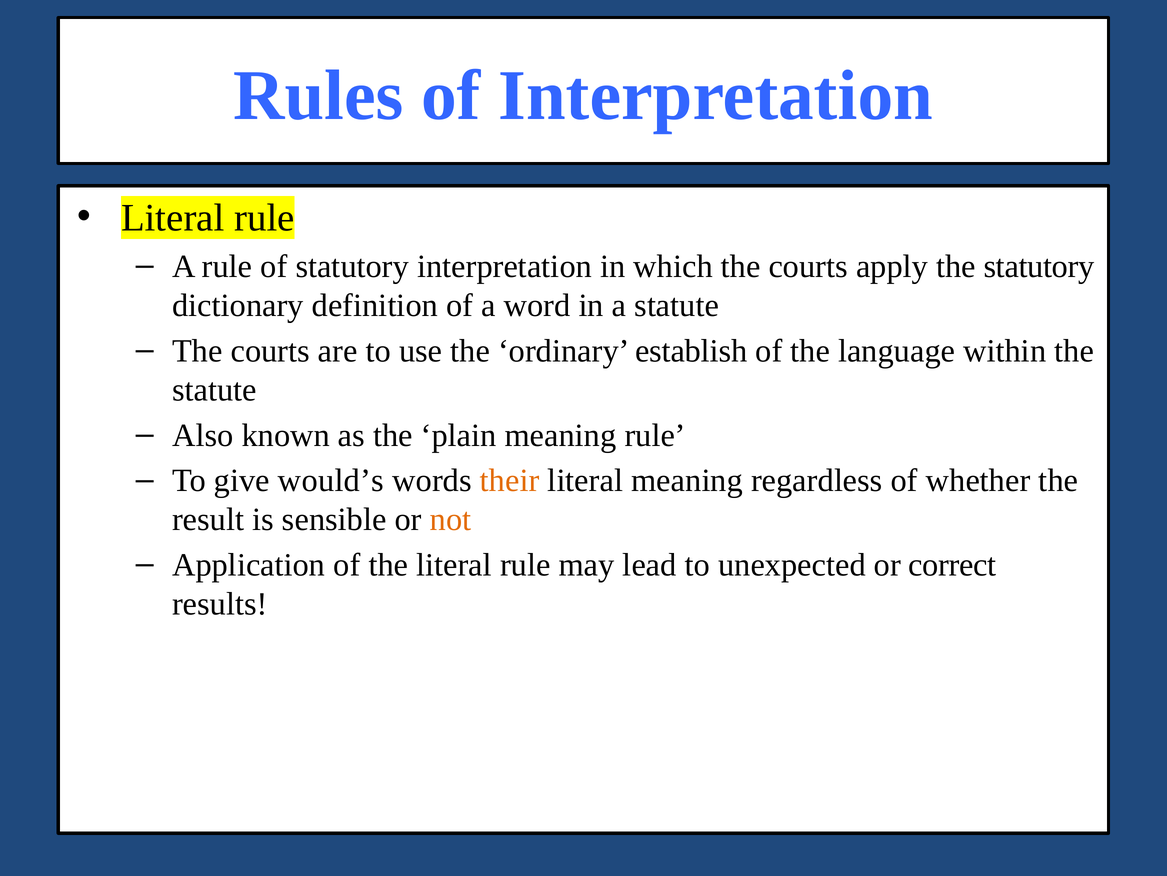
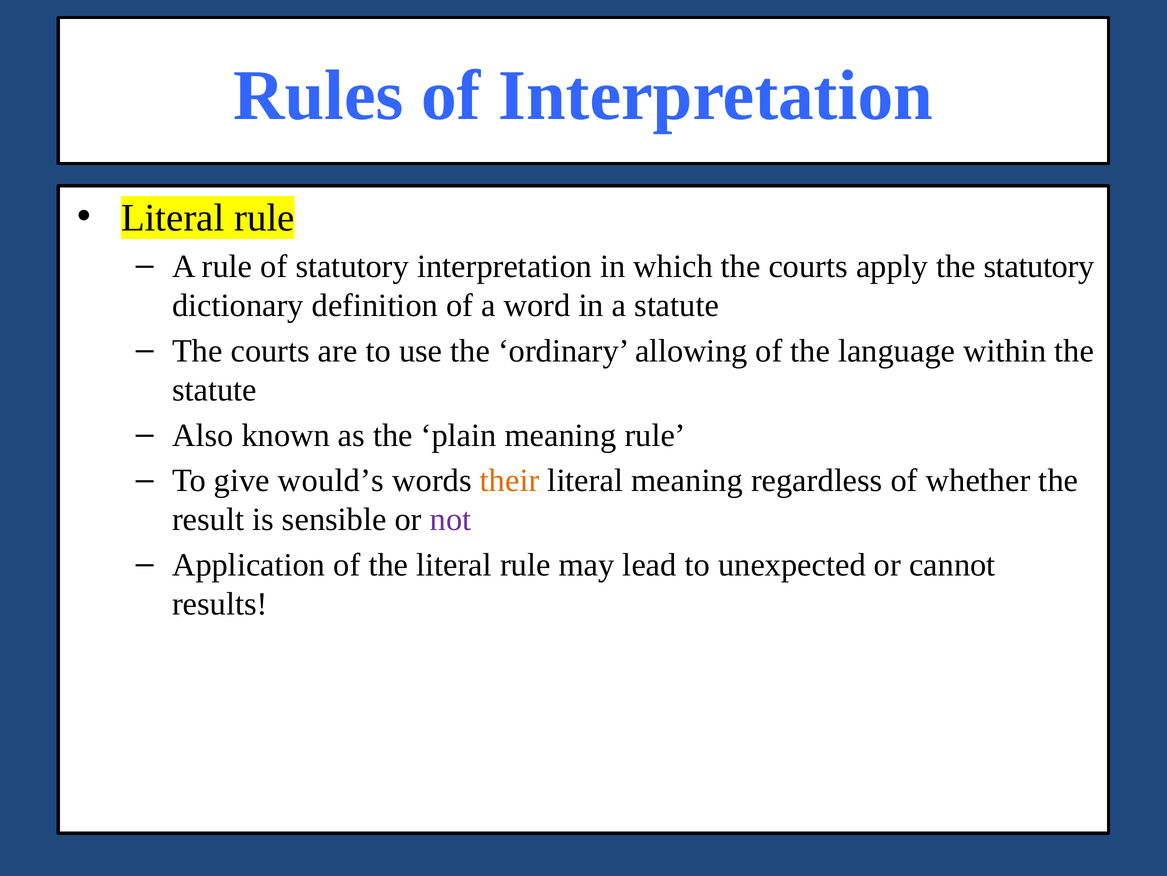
establish: establish -> allowing (691, 351)
not colour: orange -> purple (450, 519)
correct: correct -> cannot (952, 565)
